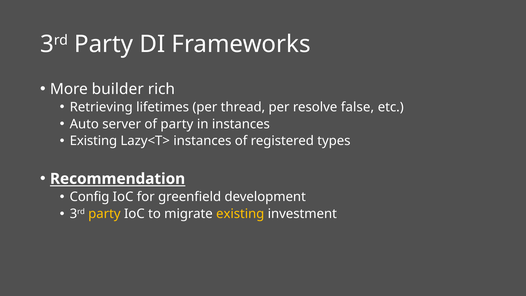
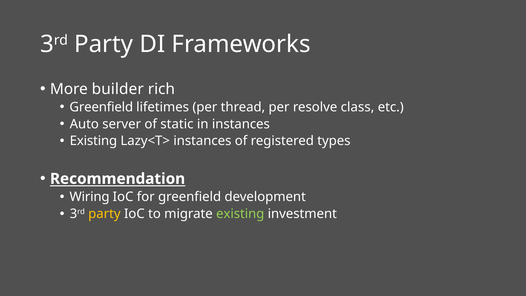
Retrieving: Retrieving -> Greenfield (101, 107)
false: false -> class (357, 107)
of party: party -> static (177, 124)
Config: Config -> Wiring (90, 197)
existing colour: yellow -> light green (240, 214)
